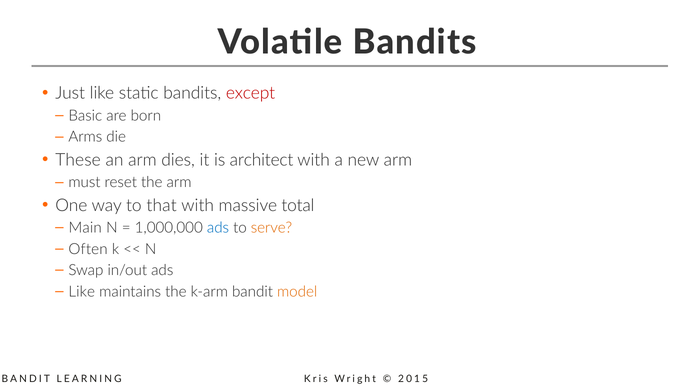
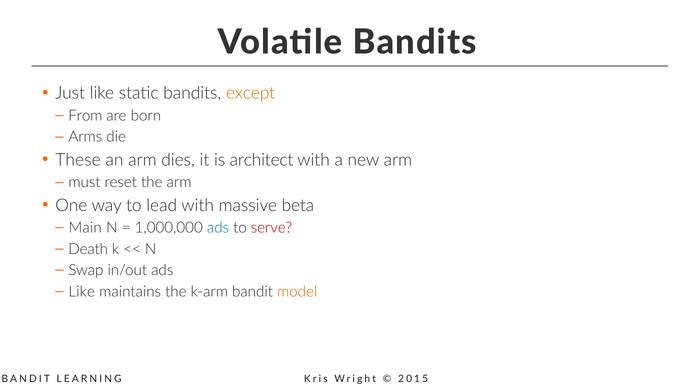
except colour: red -> orange (251, 93)
Basic: Basic -> From (85, 116)
that: that -> lead (162, 205)
total: total -> beta (298, 205)
serve colour: orange -> red (271, 228)
Often: Often -> Death (88, 249)
